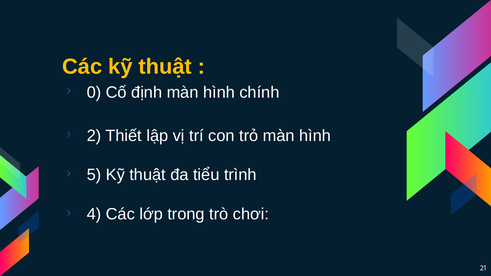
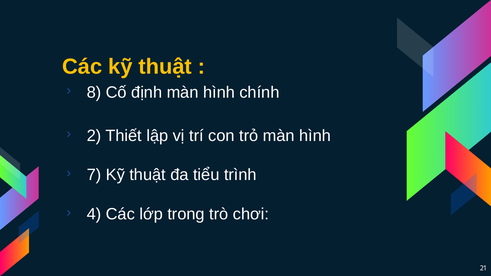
0: 0 -> 8 (94, 92)
5: 5 -> 7 (94, 175)
